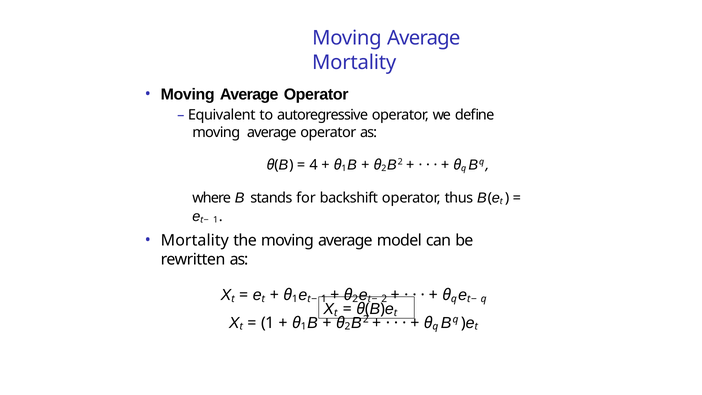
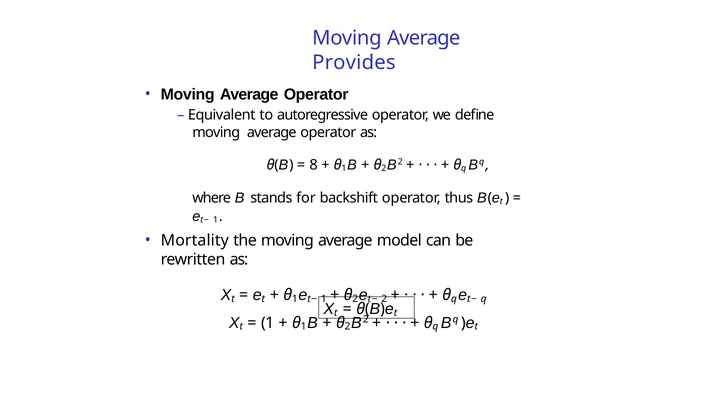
Mortality: Mortality -> Provides (354, 63)
4: 4 -> 8 (314, 165)
